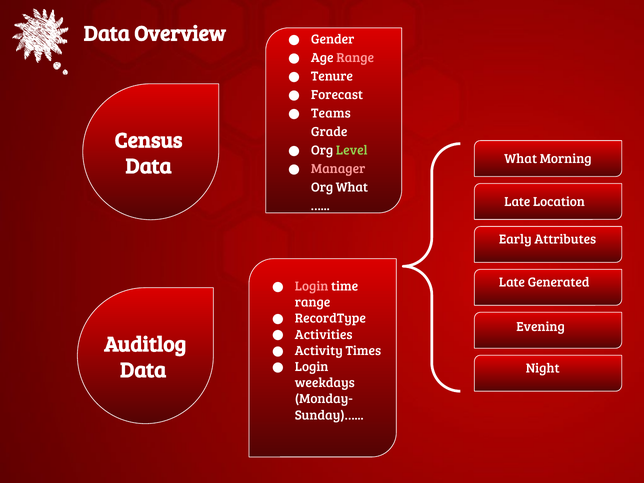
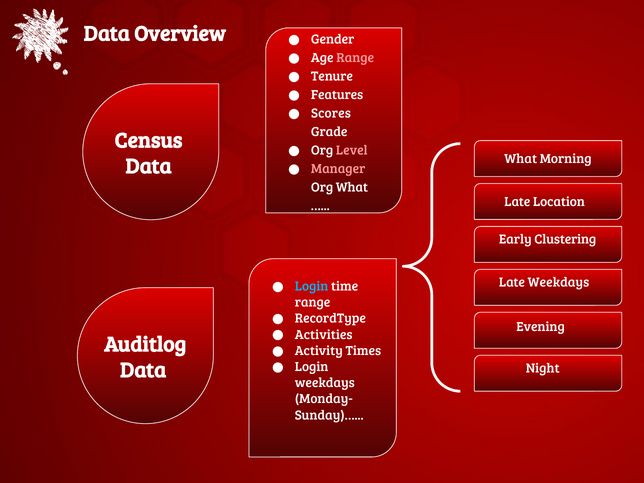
Forecast: Forecast -> Features (337, 95)
Teams: Teams -> Scores (331, 113)
Level colour: light green -> pink (352, 150)
Attributes: Attributes -> Clustering (565, 239)
Late Generated: Generated -> Weekdays (558, 282)
Login colour: pink -> light blue (312, 286)
